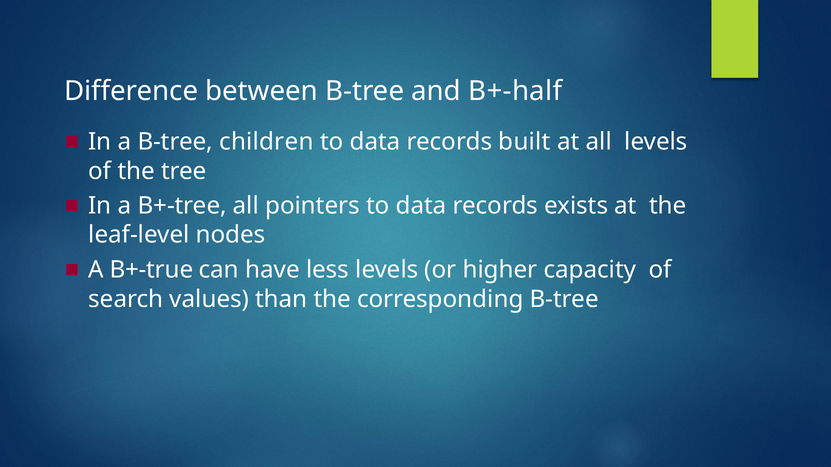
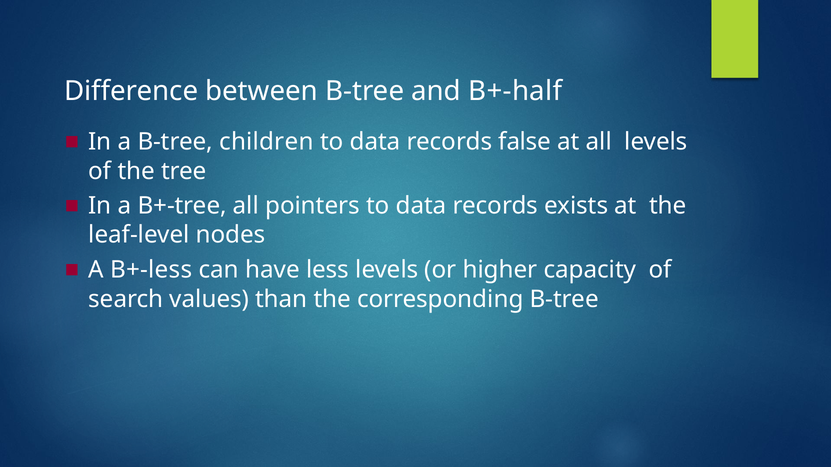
built: built -> false (525, 142)
B+-true: B+-true -> B+-less (151, 270)
